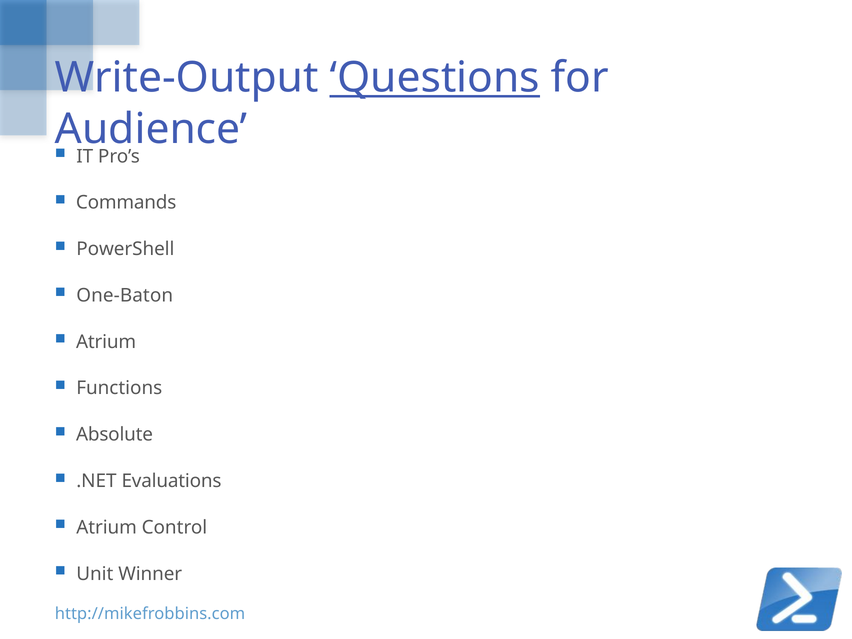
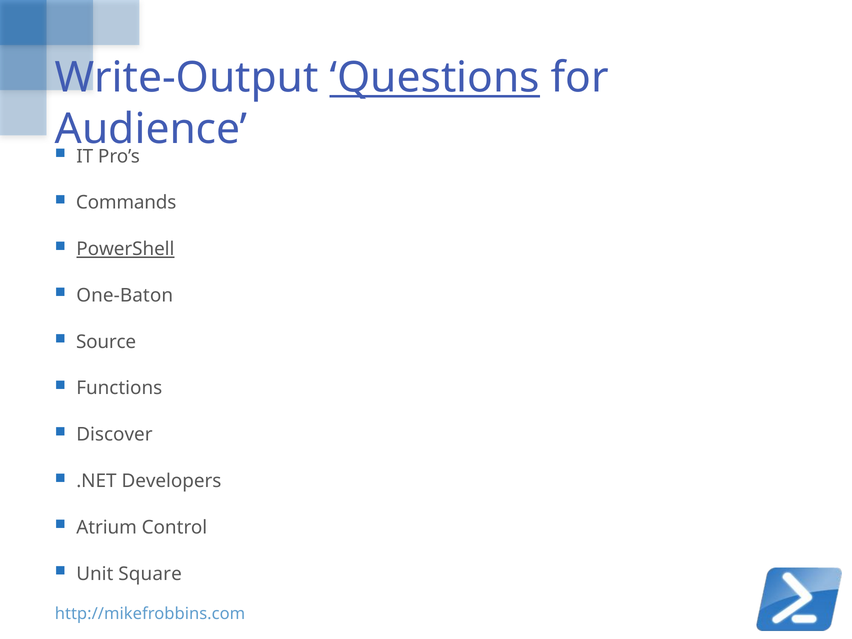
PowerShell underline: none -> present (125, 249)
Atrium: Atrium -> Source (106, 342)
Absolute: Absolute -> Discover (114, 435)
Evaluations: Evaluations -> Developers (171, 481)
Winner: Winner -> Square (150, 574)
